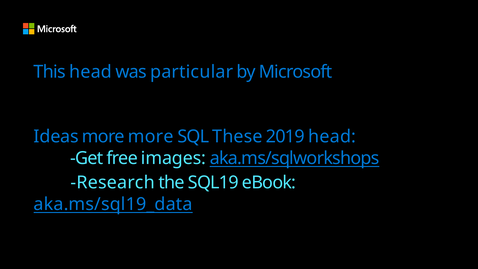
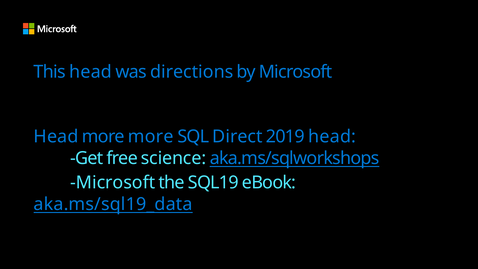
particular: particular -> directions (192, 72)
Ideas: Ideas -> Head (56, 137)
These: These -> Direct (238, 137)
images: images -> science (174, 158)
Research: Research -> Microsoft (113, 183)
